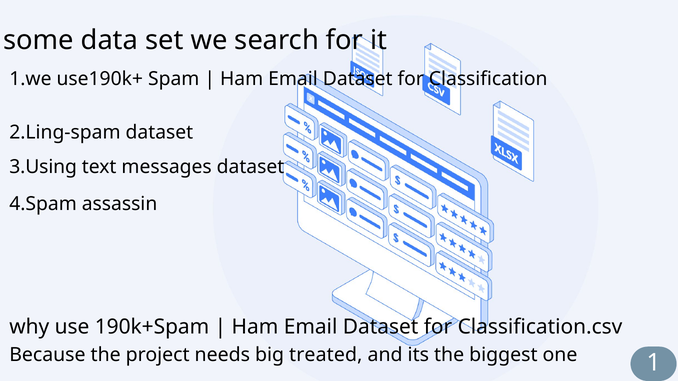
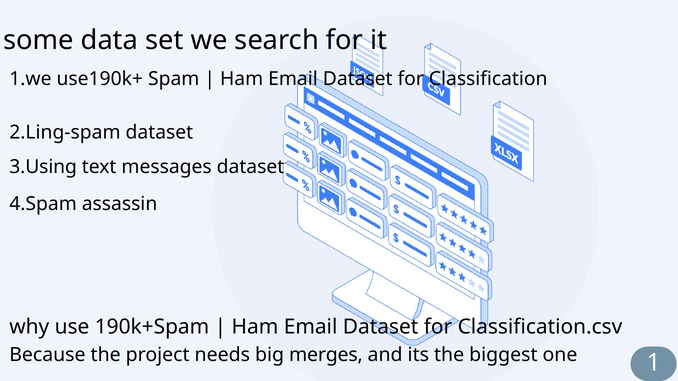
treated: treated -> merges (326, 355)
